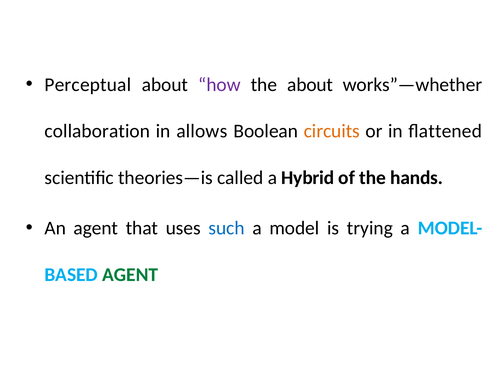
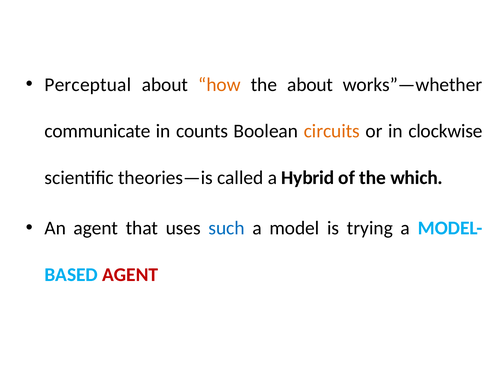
how colour: purple -> orange (219, 85)
collaboration: collaboration -> communicate (97, 131)
allows: allows -> counts (202, 131)
ﬂattened: ﬂattened -> clockwise (445, 131)
hands: hands -> which (417, 178)
AGENT colour: green -> red (130, 275)
